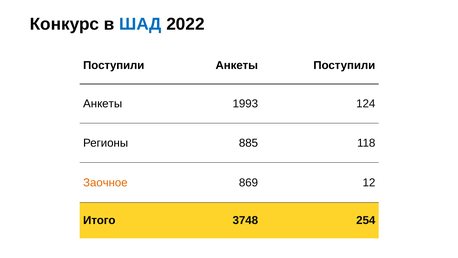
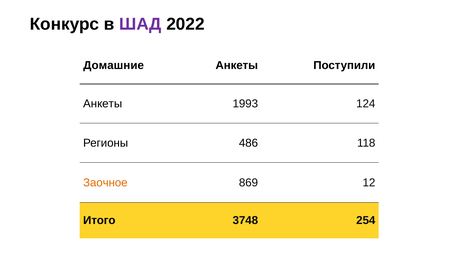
ШАД colour: blue -> purple (140, 24)
Поступили: Поступили -> Домашние (114, 65)
885: 885 -> 486 (248, 143)
